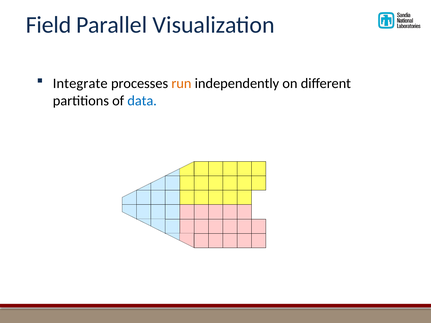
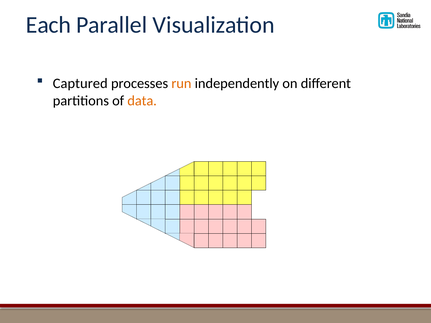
Field: Field -> Each (48, 25)
Integrate: Integrate -> Captured (80, 84)
data colour: blue -> orange (142, 101)
